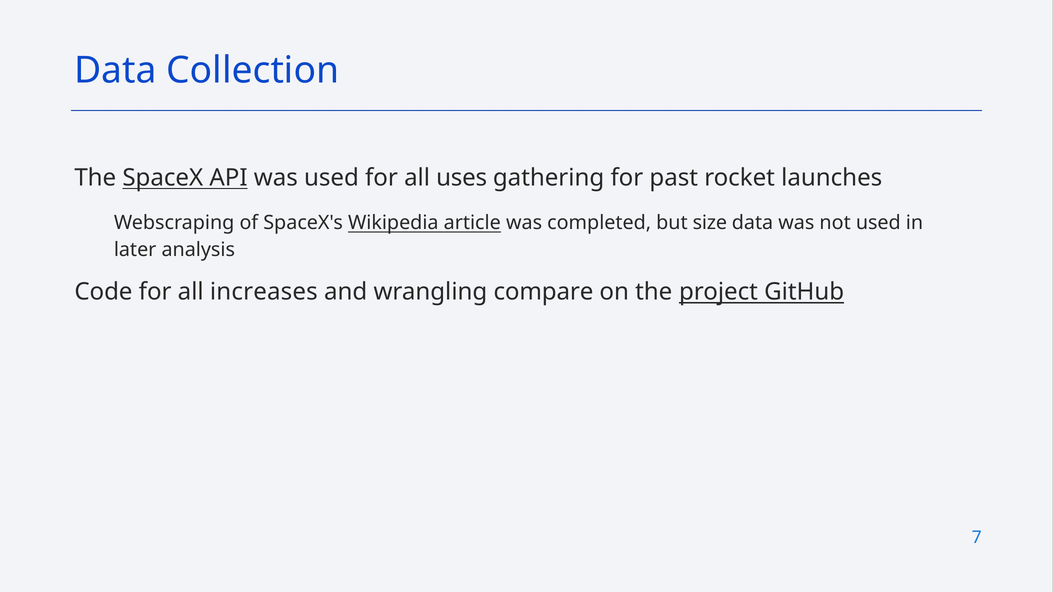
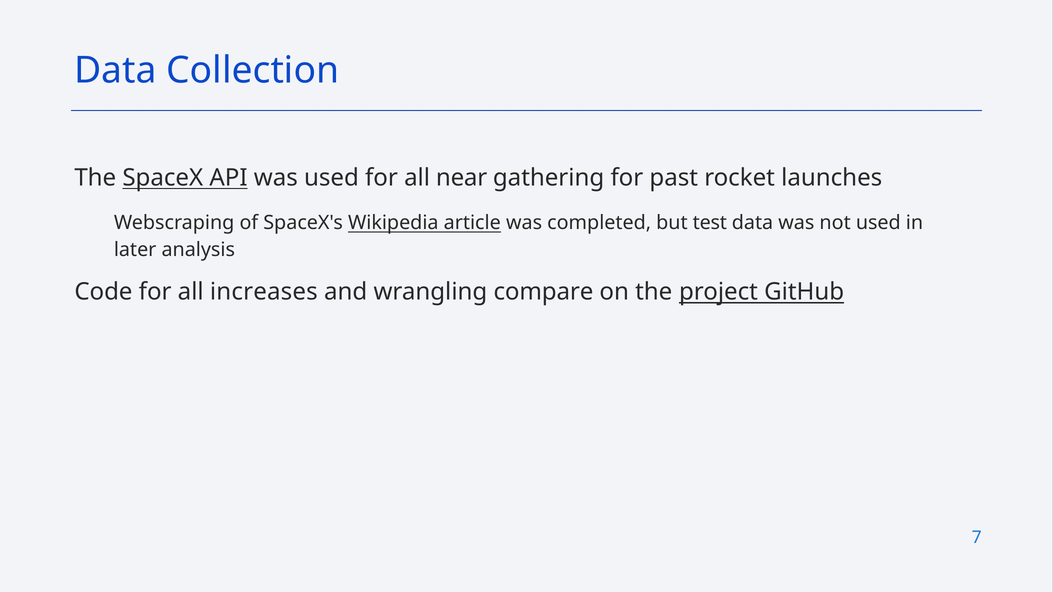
uses: uses -> near (462, 178)
size: size -> test (710, 223)
